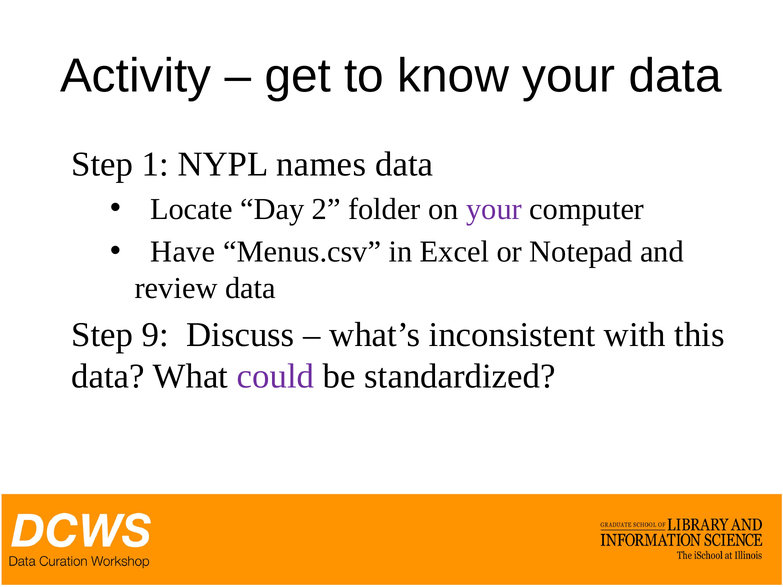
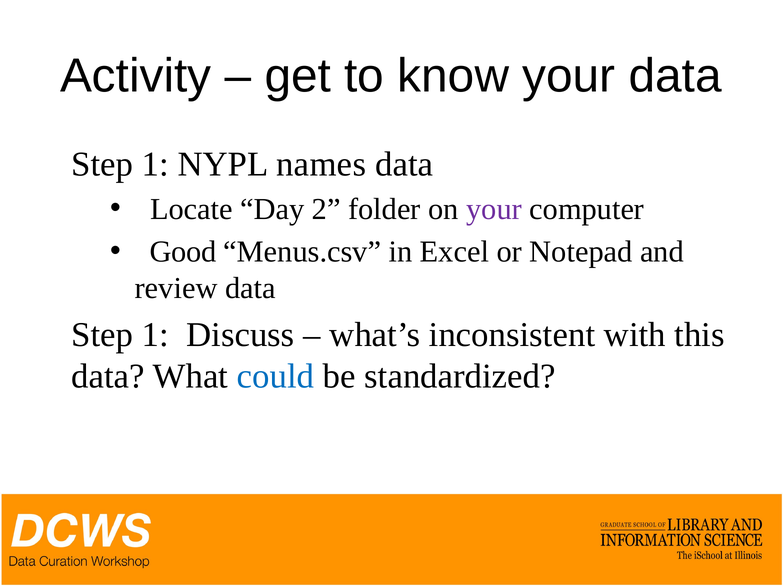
Have: Have -> Good (183, 252)
9: 9 -> 1 (155, 335)
could colour: purple -> blue (275, 376)
